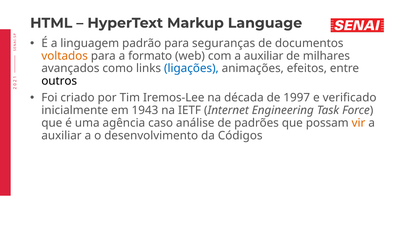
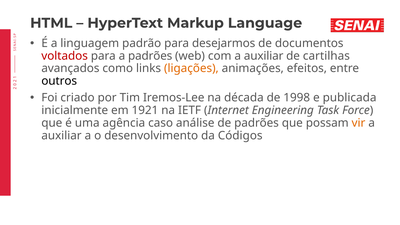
seguranças: seguranças -> desejarmos (224, 43)
voltados colour: orange -> red (65, 56)
a formato: formato -> padrões (150, 56)
milhares: milhares -> cartilhas (326, 56)
ligações colour: blue -> orange (191, 68)
1997: 1997 -> 1998 (297, 98)
verificado: verificado -> publicada (350, 98)
1943: 1943 -> 1921 (145, 110)
